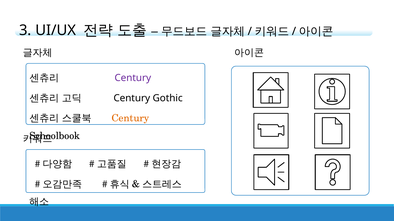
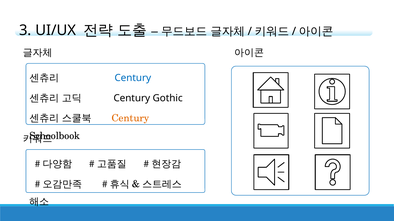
Century colour: purple -> blue (133, 78)
